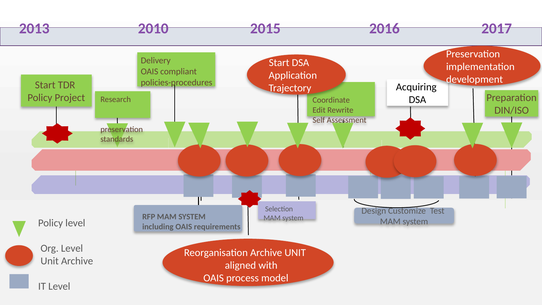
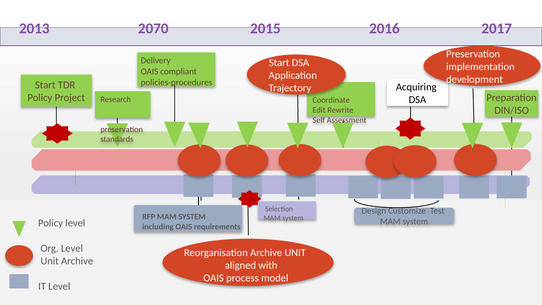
2010: 2010 -> 2070 (153, 29)
